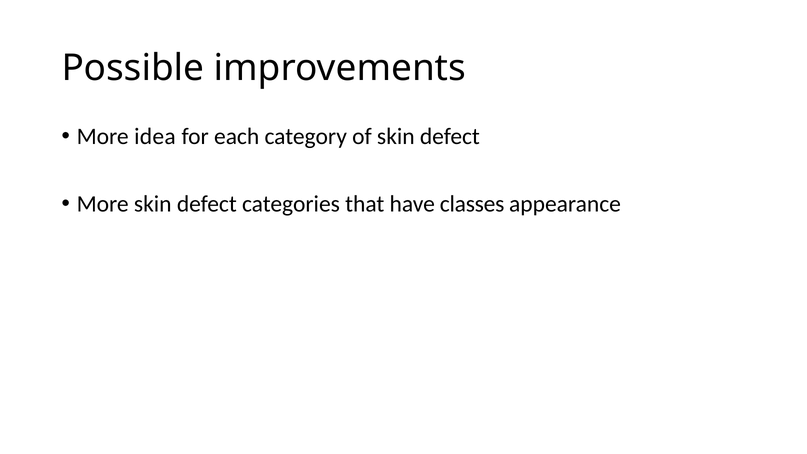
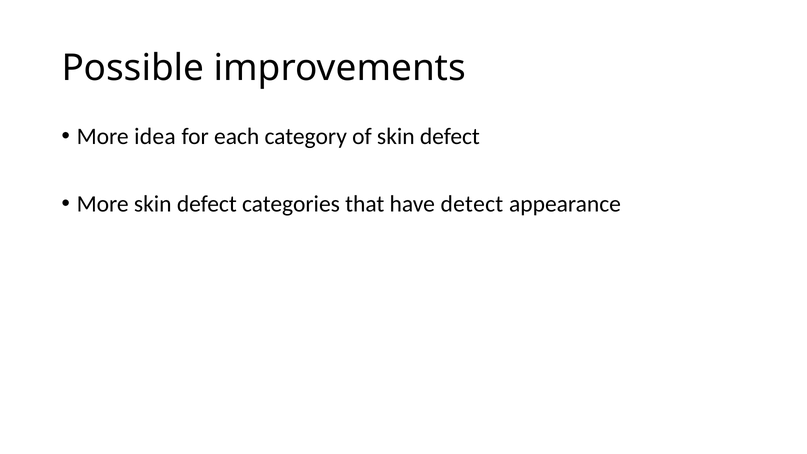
classes: classes -> detect (472, 204)
